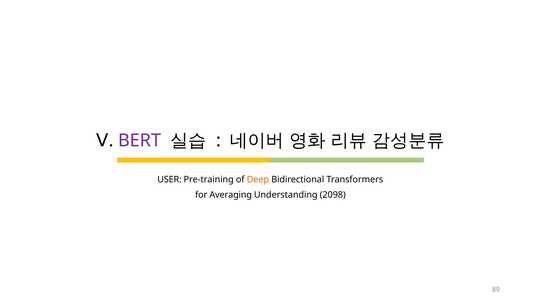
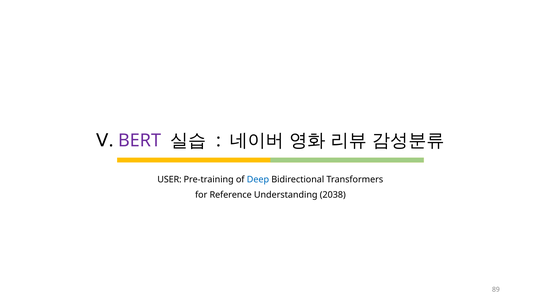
Deep colour: orange -> blue (258, 180)
Averaging: Averaging -> Reference (231, 195)
2098: 2098 -> 2038 (333, 195)
